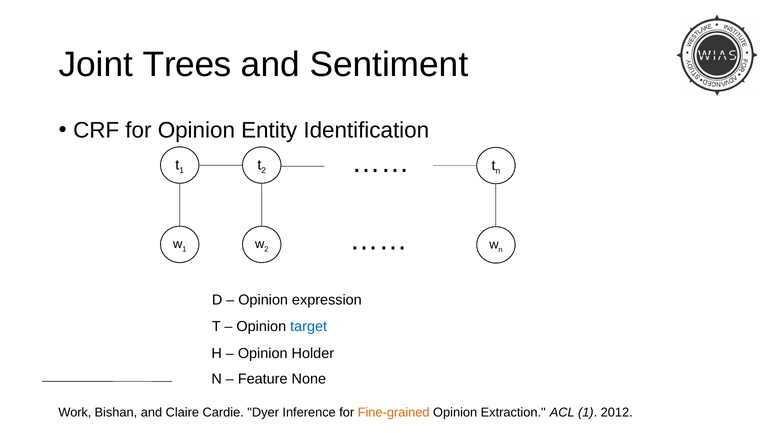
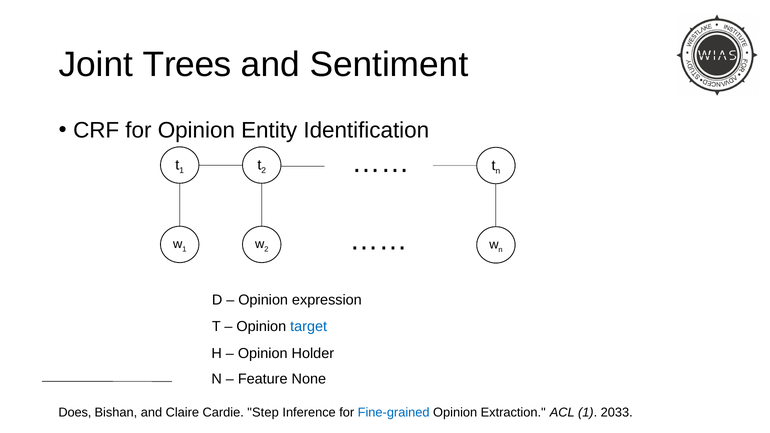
Work: Work -> Does (75, 412)
Dyer: Dyer -> Step (263, 412)
Fine-grained colour: orange -> blue (394, 412)
2012: 2012 -> 2033 (617, 412)
